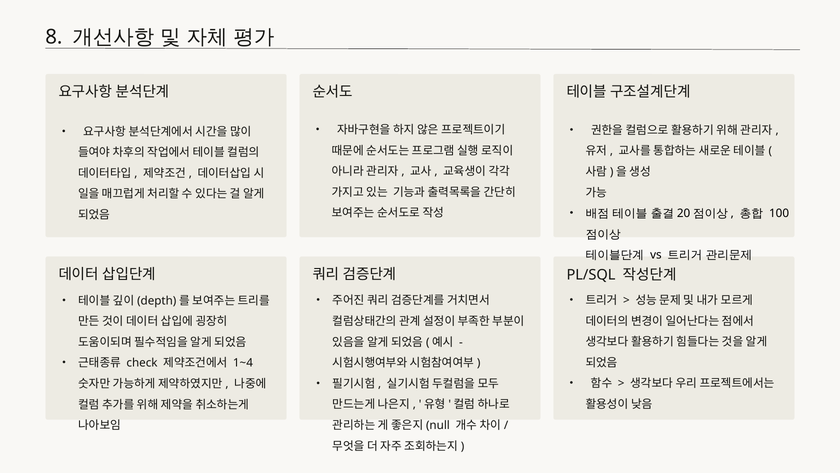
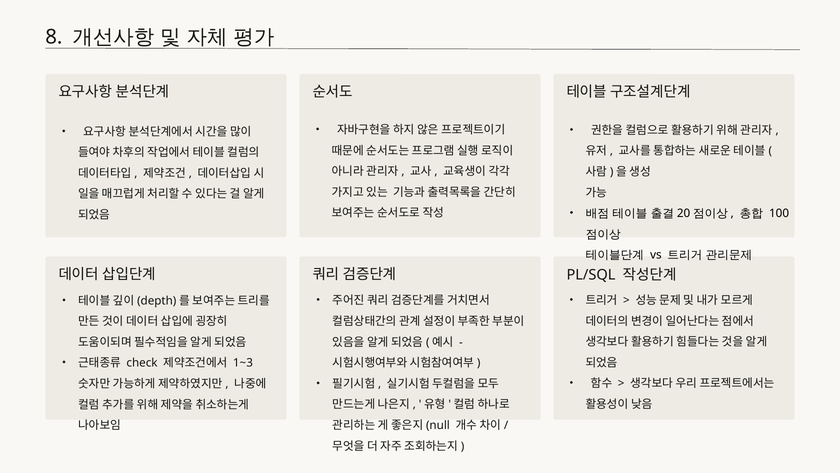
1~4: 1~4 -> 1~3 (243, 363)
